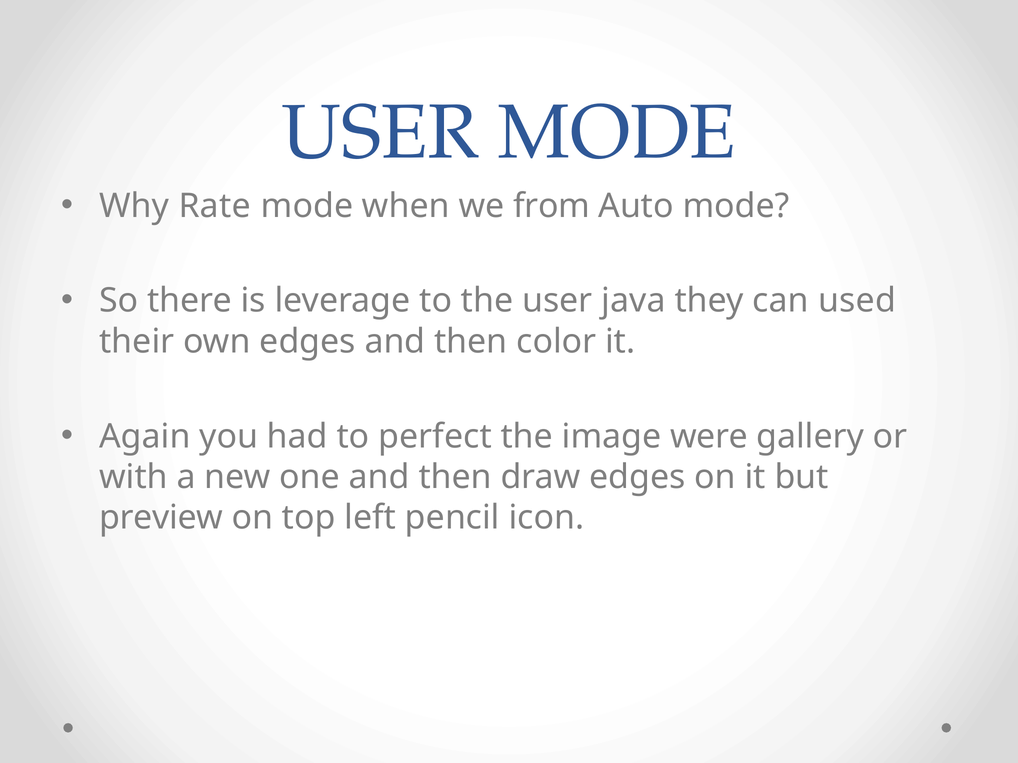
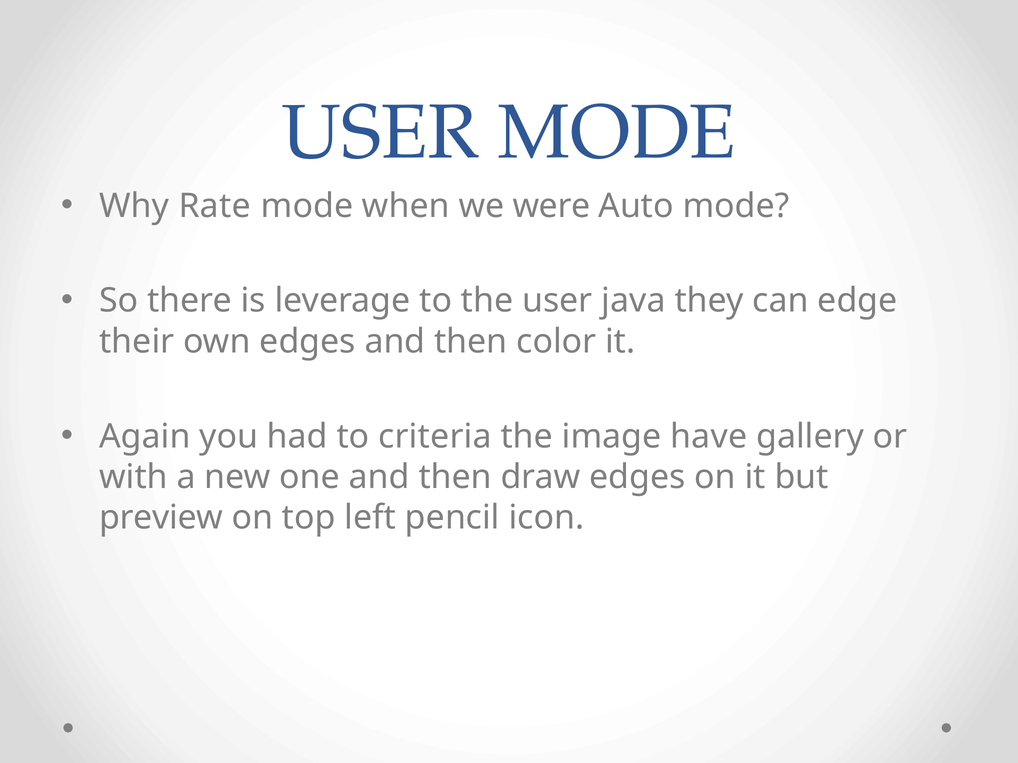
from: from -> were (552, 206)
used: used -> edge (857, 301)
perfect: perfect -> criteria (435, 437)
were: were -> have (709, 437)
